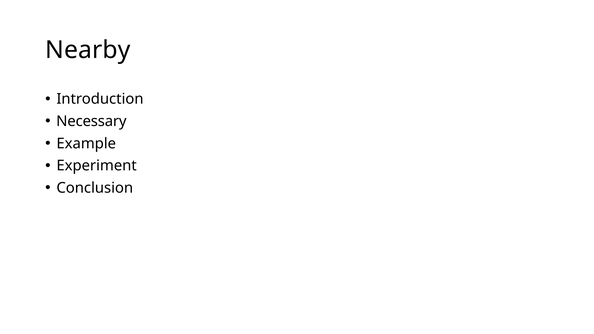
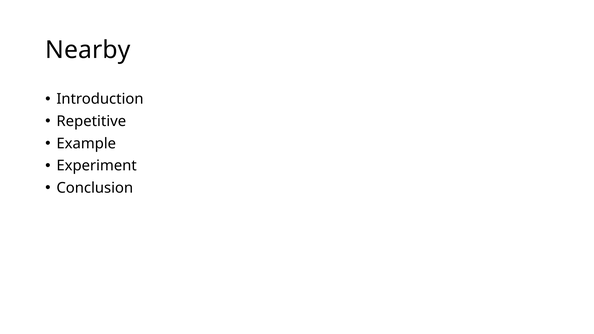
Necessary: Necessary -> Repetitive (91, 121)
